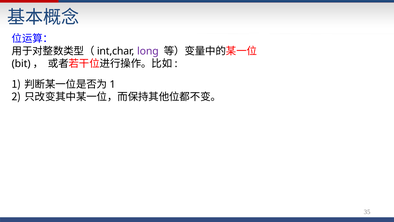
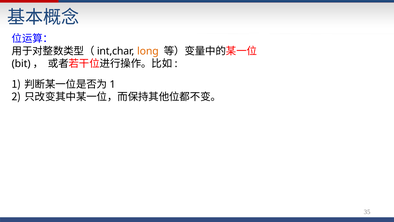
long colour: purple -> orange (148, 51)
